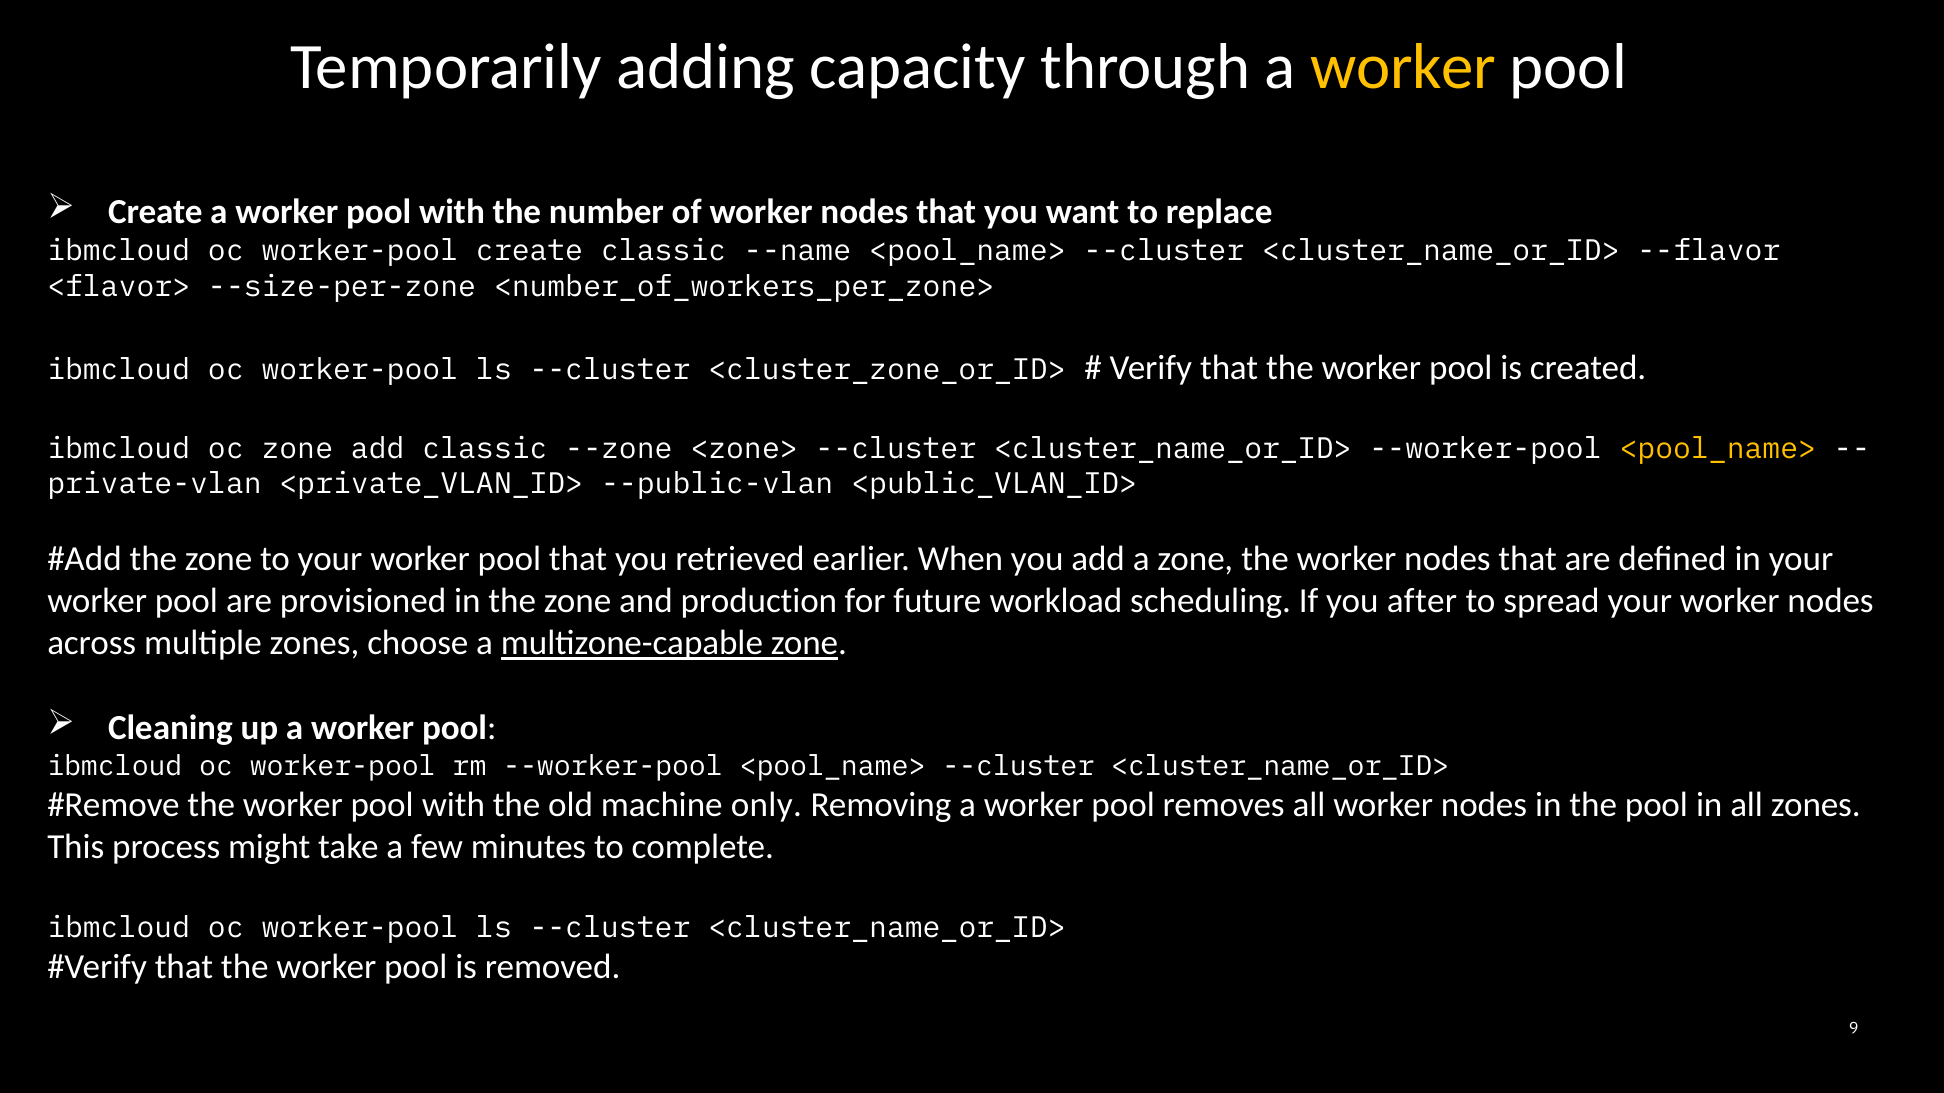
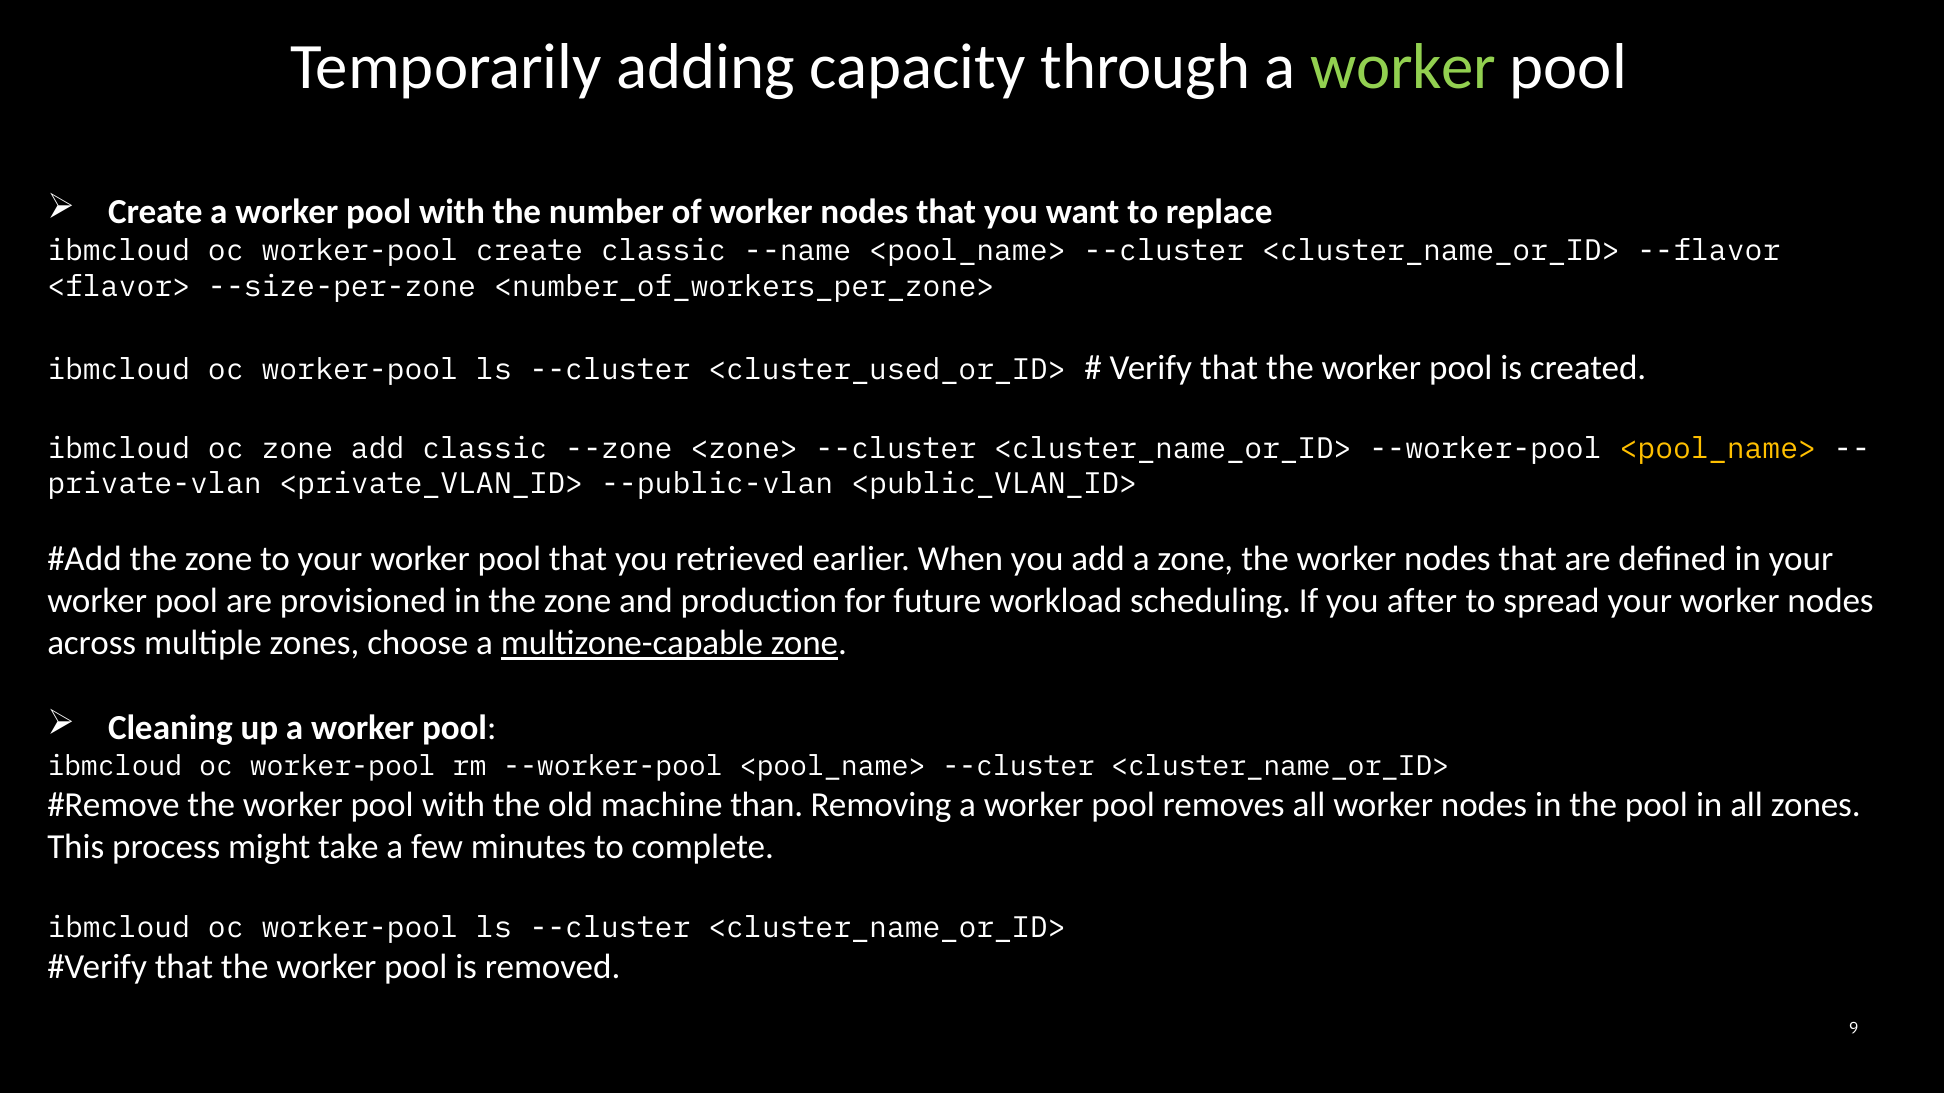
worker colour: yellow -> light green (1403, 67)
<cluster_zone_or_ID>: <cluster_zone_or_ID> -> <cluster_used_or_ID> (887, 370)
only: only -> than (767, 805)
